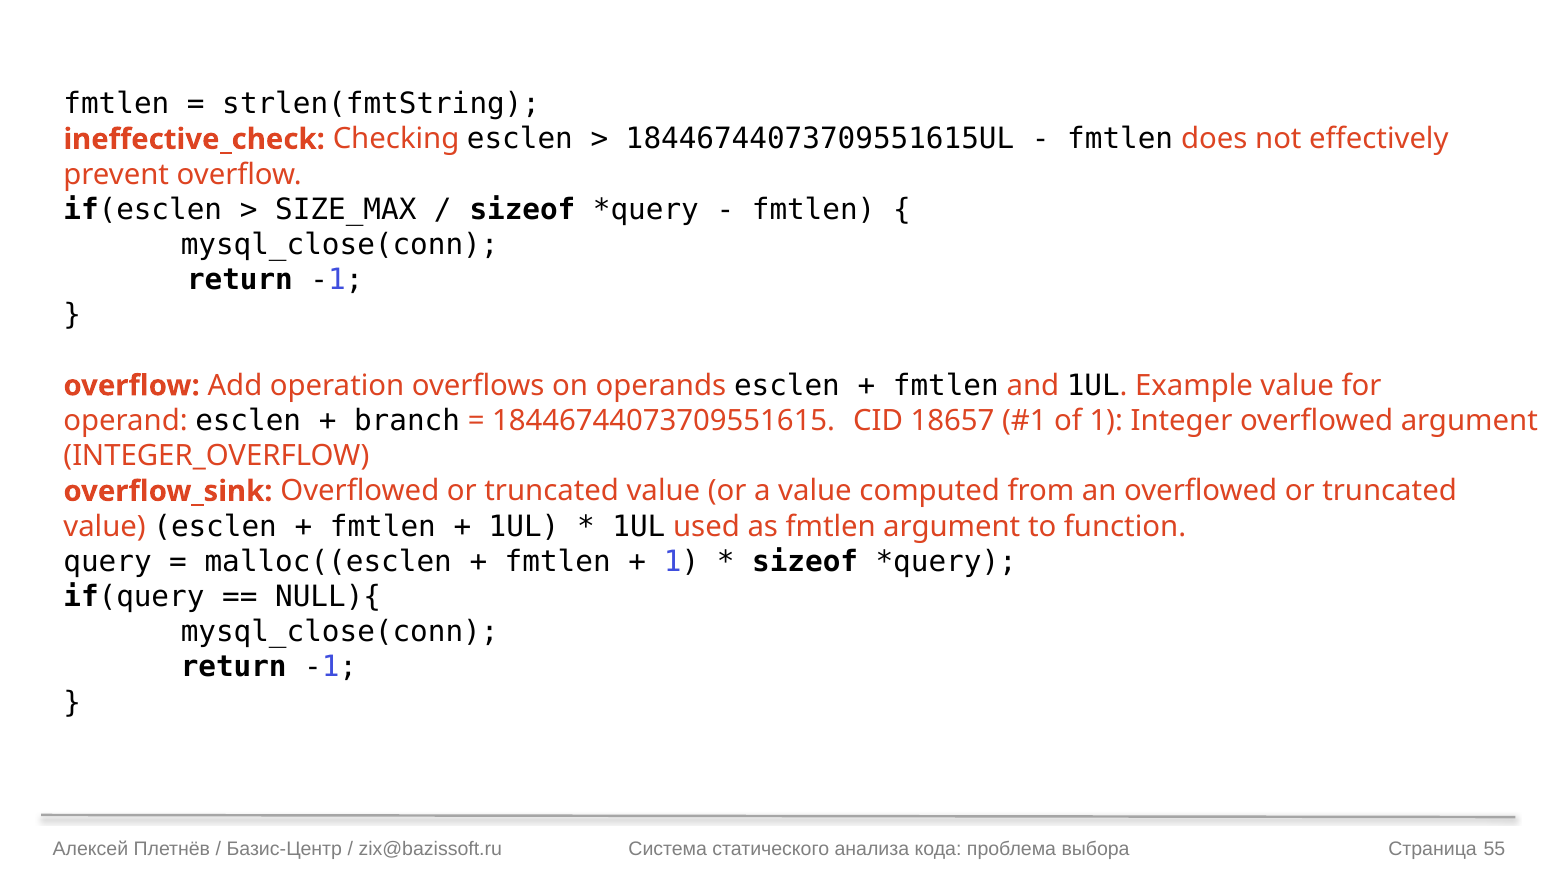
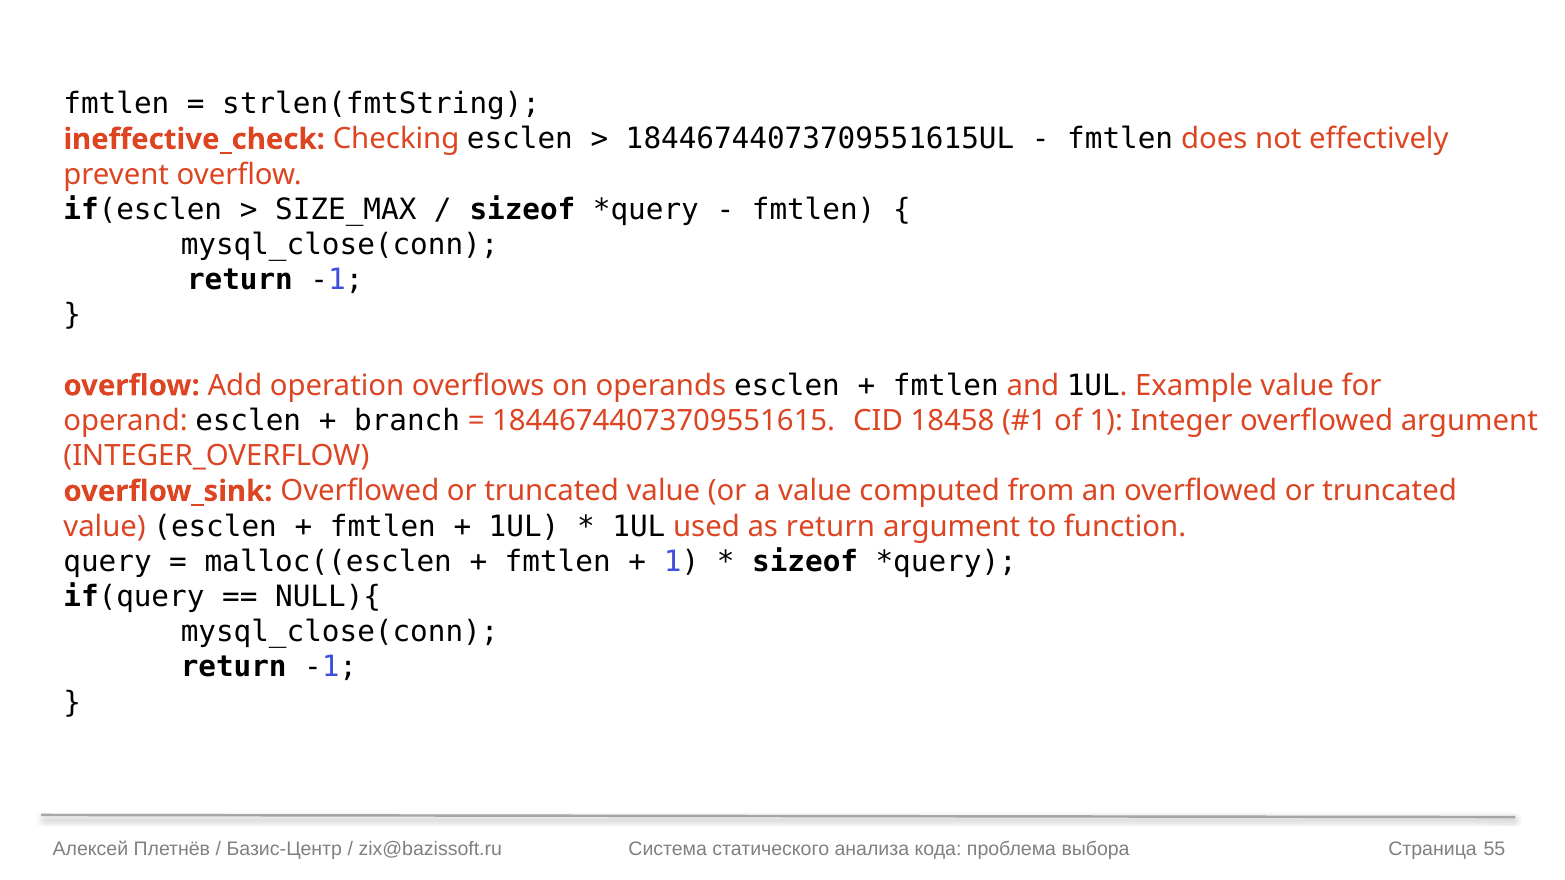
18657: 18657 -> 18458 (953, 421)
as fmtlen: fmtlen -> return (830, 527)
